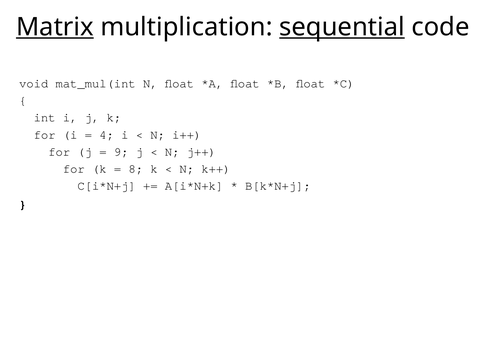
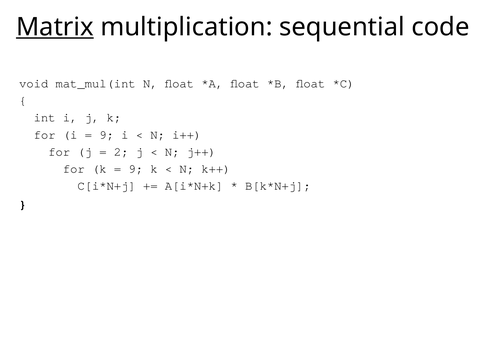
sequential underline: present -> none (342, 27)
4: 4 -> 9 (107, 135)
9: 9 -> 2 (121, 152)
8: 8 -> 9 (136, 169)
